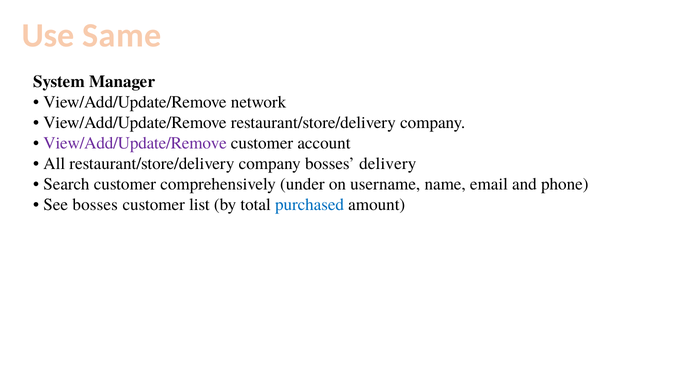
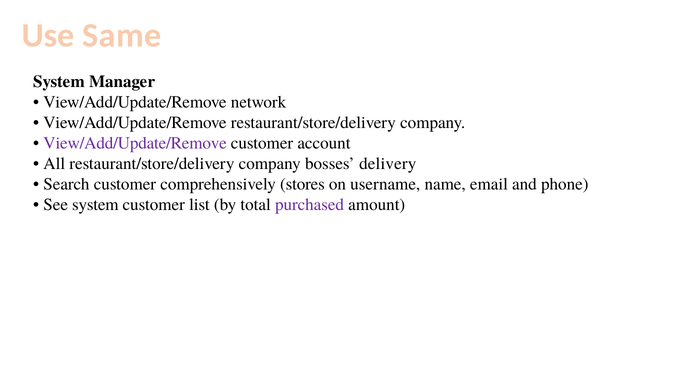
under: under -> stores (302, 184)
See bosses: bosses -> system (95, 204)
purchased colour: blue -> purple (310, 204)
